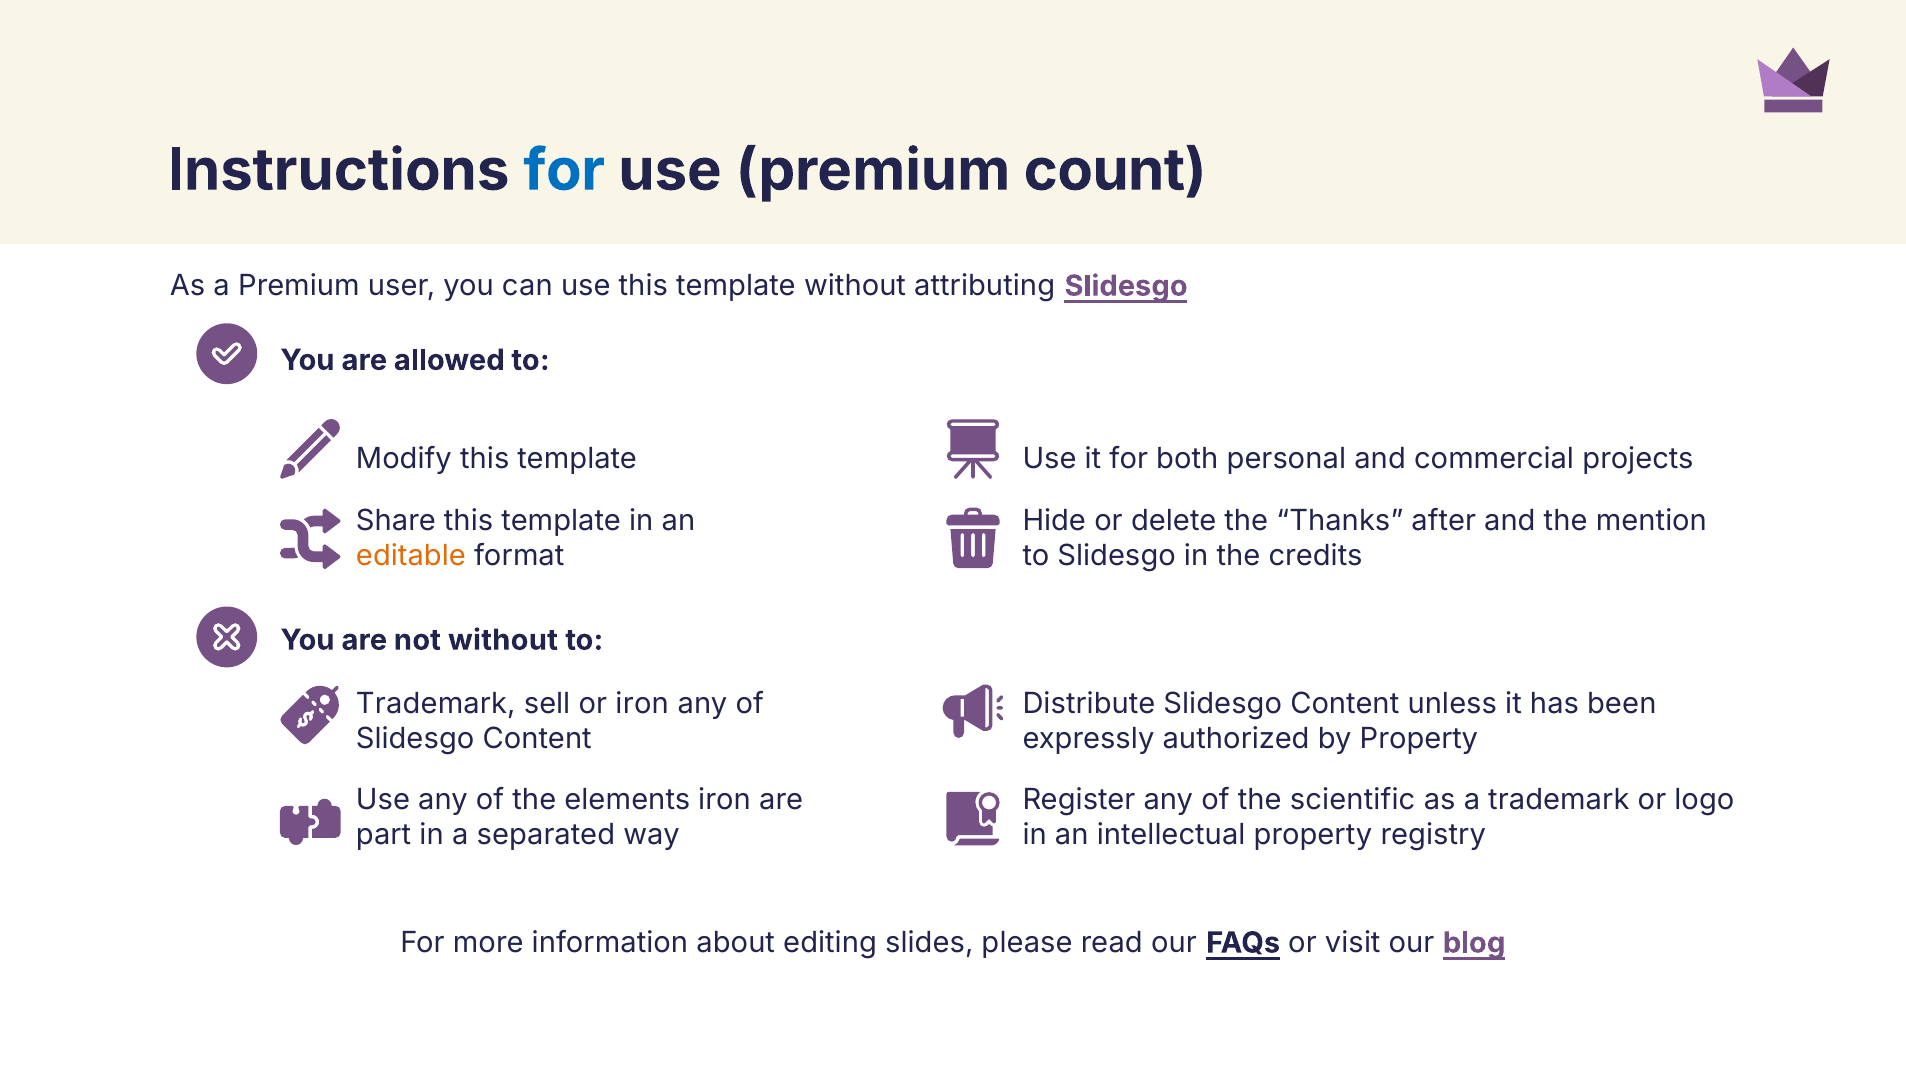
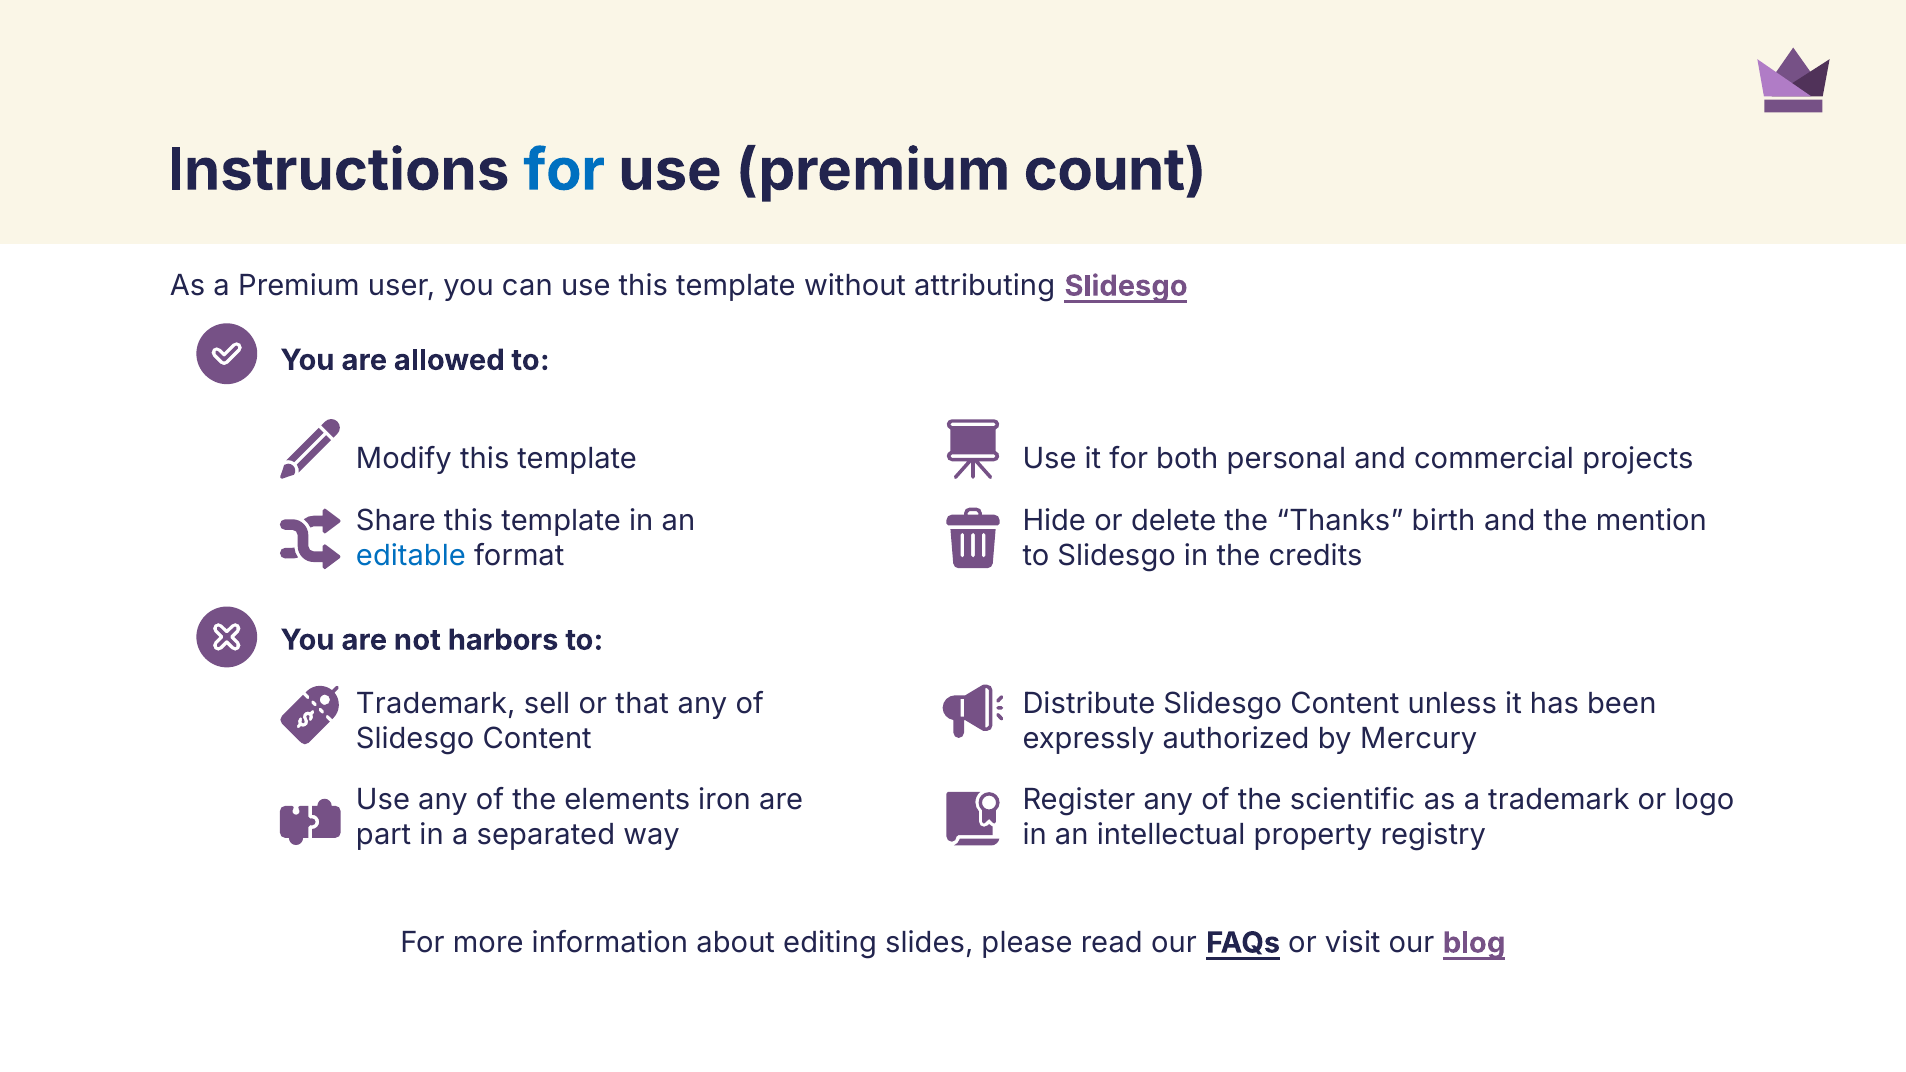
after: after -> birth (1444, 521)
editable colour: orange -> blue (411, 556)
not without: without -> harbors (503, 640)
or iron: iron -> that (642, 704)
by Property: Property -> Mercury (1419, 739)
